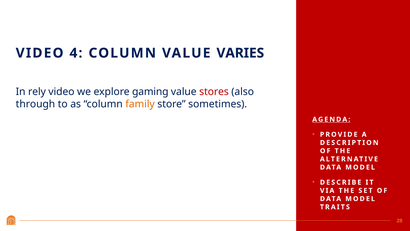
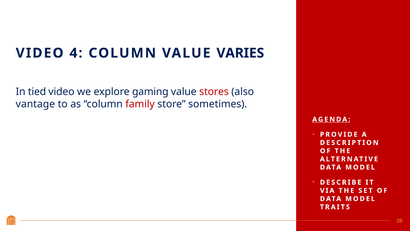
rely: rely -> tied (37, 92)
through: through -> vantage (35, 104)
family colour: orange -> red (140, 104)
